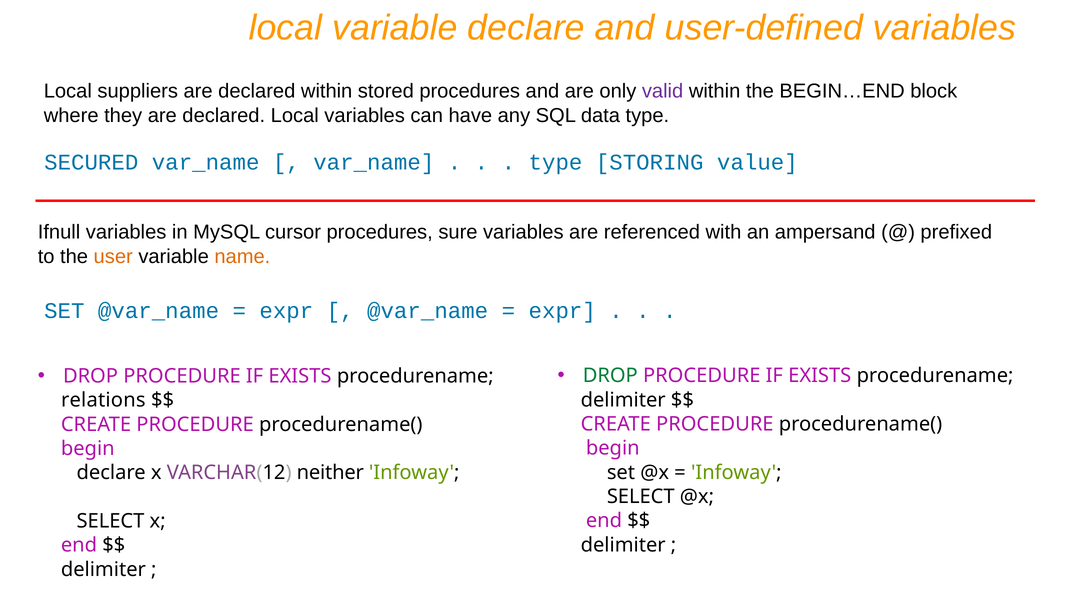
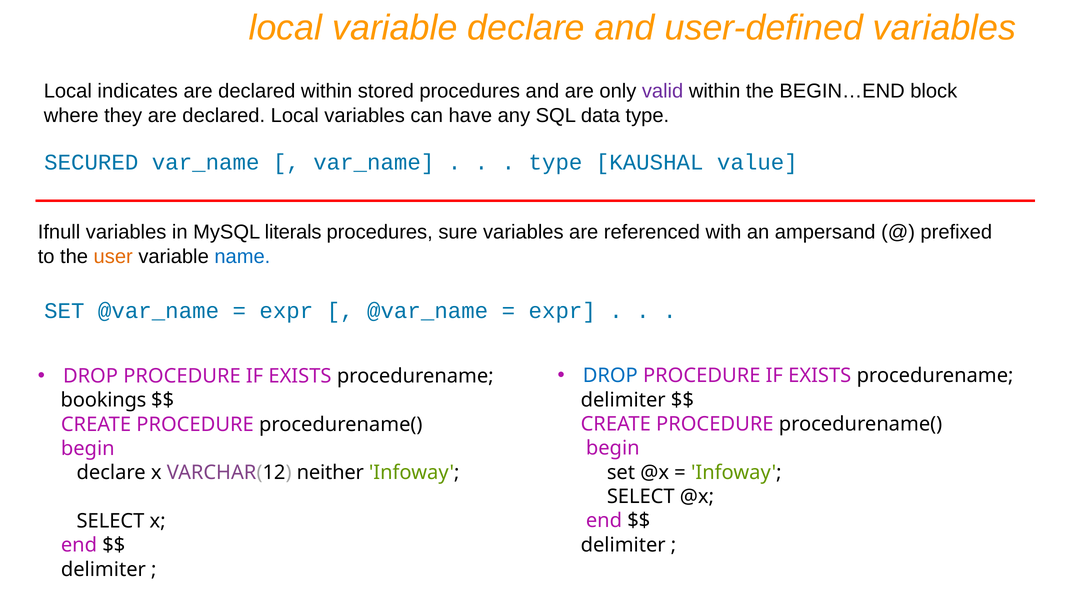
suppliers: suppliers -> indicates (138, 91)
STORING: STORING -> KAUSHAL (650, 162)
cursor: cursor -> literals (293, 232)
name colour: orange -> blue (242, 256)
DROP colour: green -> blue (610, 376)
relations: relations -> bookings (103, 400)
